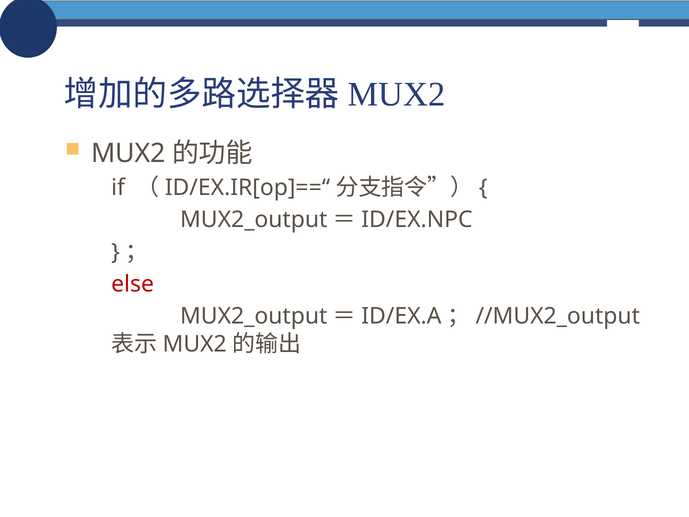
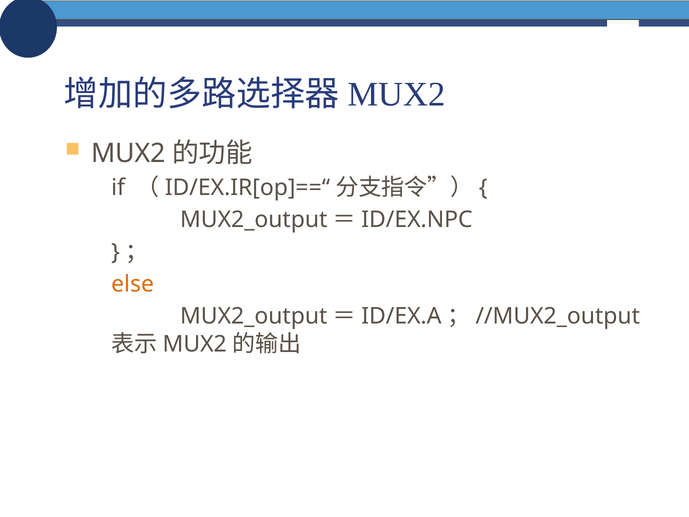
else colour: red -> orange (133, 284)
